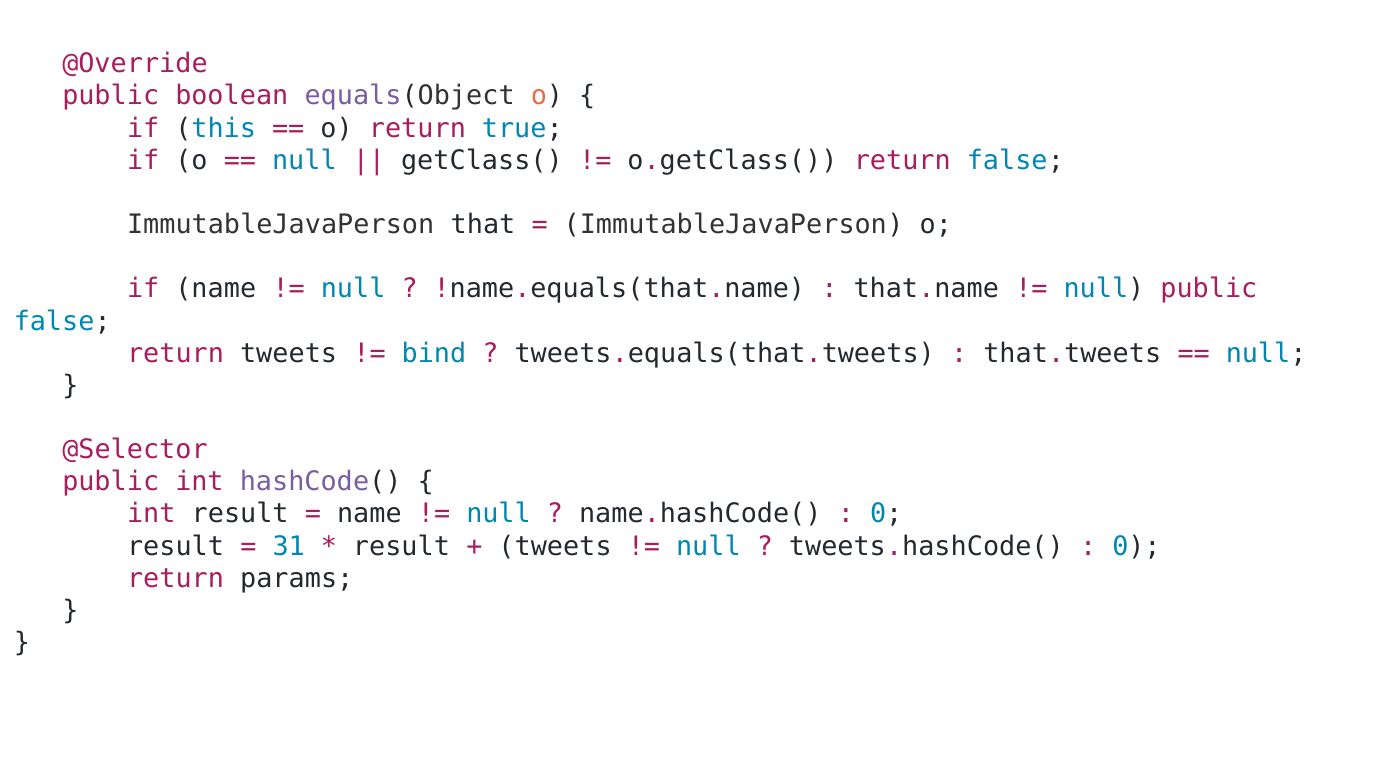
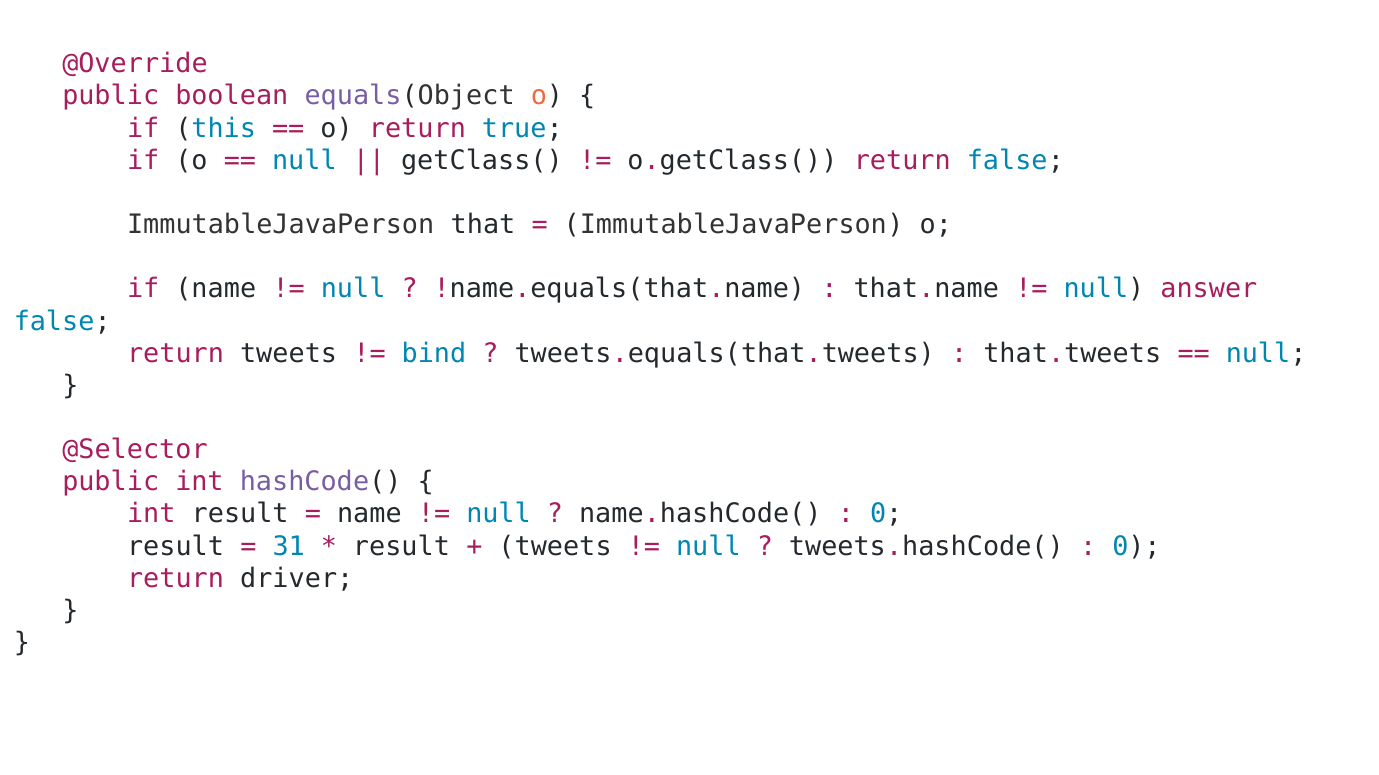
null public: public -> answer (1209, 289)
params: params -> driver (297, 579)
